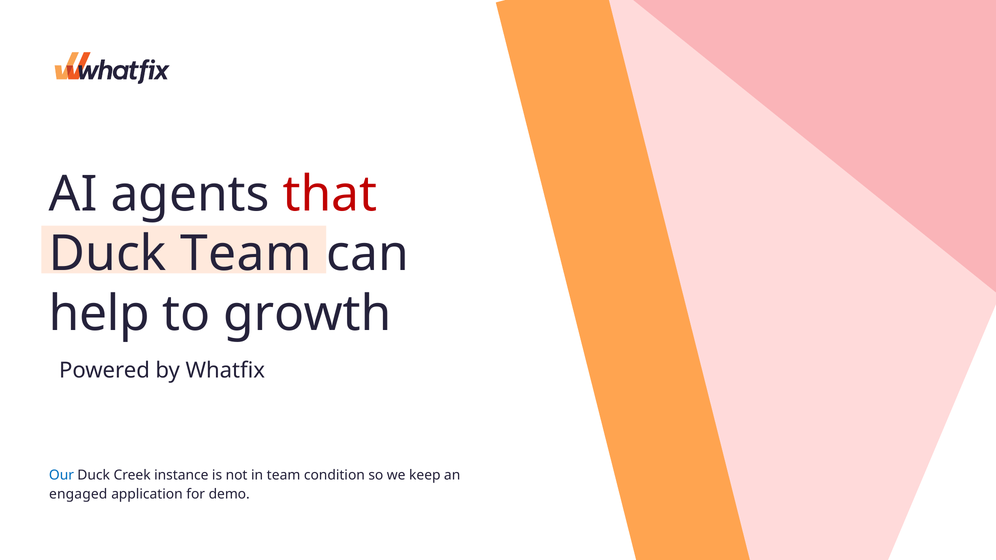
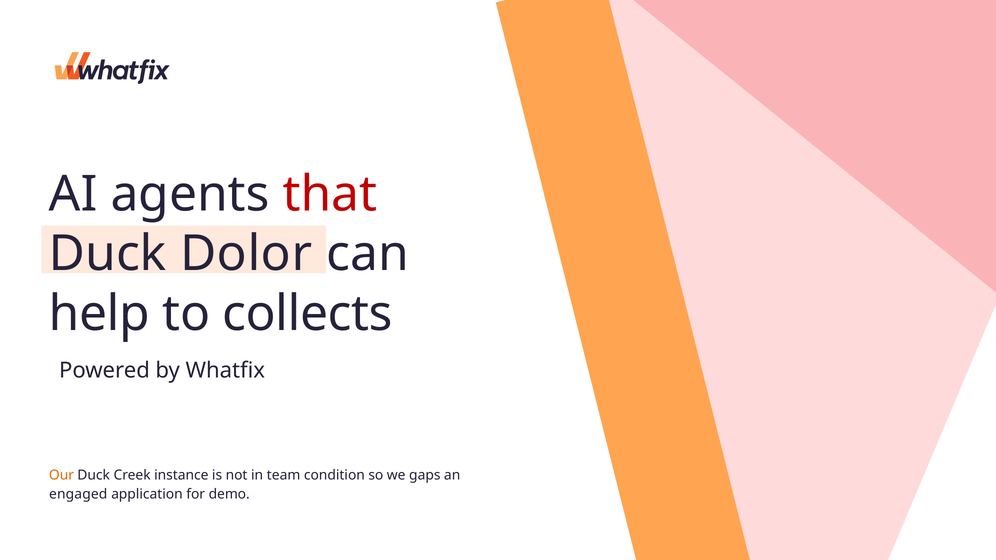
Duck Team: Team -> Dolor (246, 254)
growth: growth -> collects (307, 314)
Our colour: blue -> orange (61, 476)
keep: keep -> gaps (425, 476)
